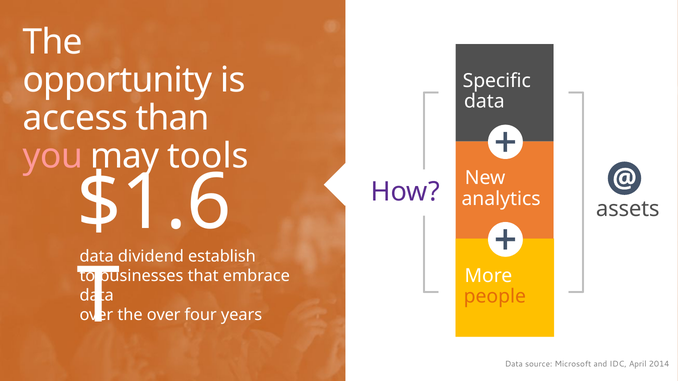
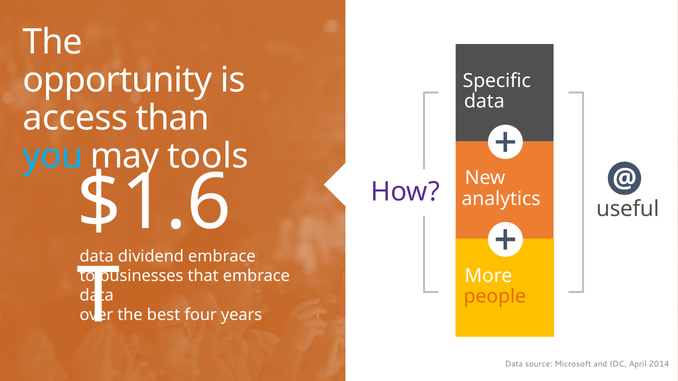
you colour: pink -> light blue (53, 156)
assets: assets -> useful (628, 209)
establish: establish -> embrace (222, 256)
the over: over -> best (164, 315)
